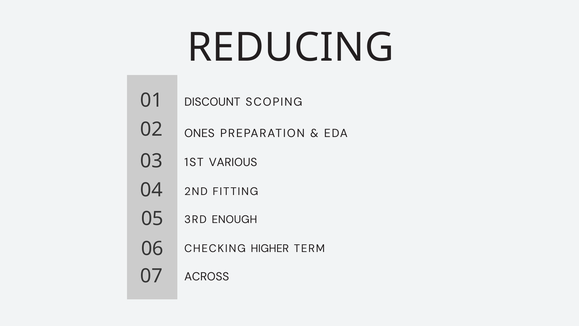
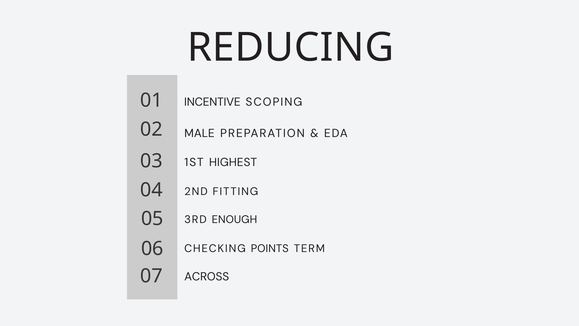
DISCOUNT: DISCOUNT -> INCENTIVE (212, 102)
ONES: ONES -> MALE (199, 133)
VARIOUS: VARIOUS -> HIGHEST (233, 162)
HIGHER: HIGHER -> POINTS (270, 248)
